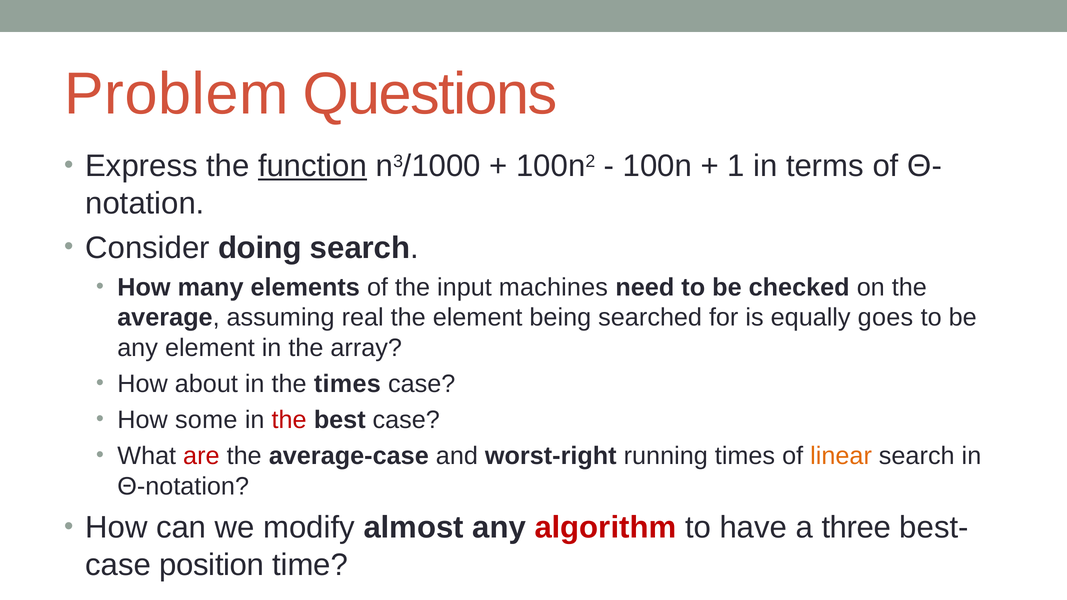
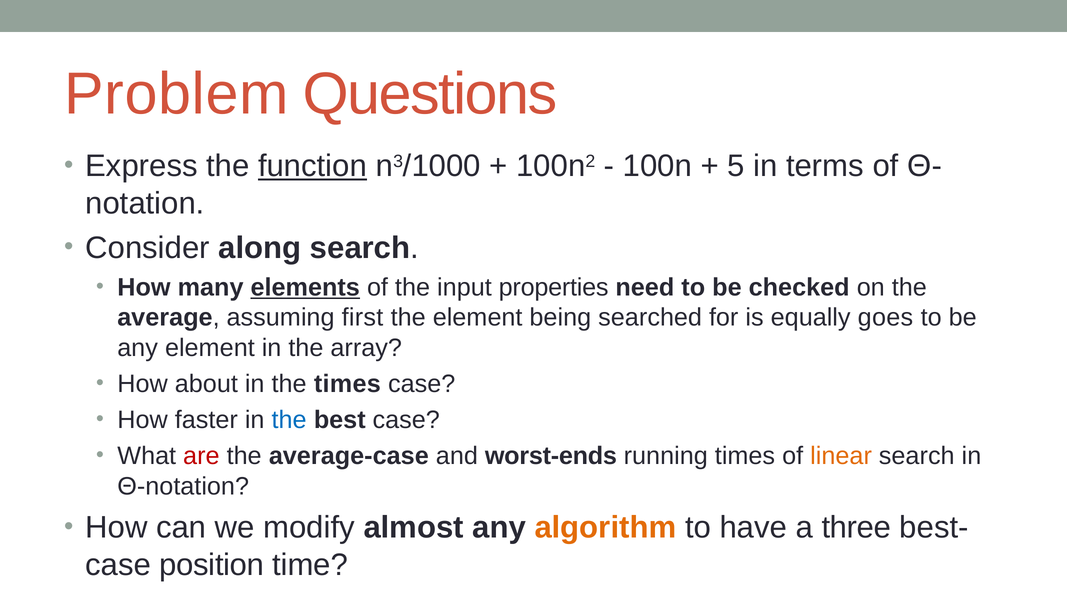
1: 1 -> 5 (736, 166)
doing: doing -> along (260, 248)
elements underline: none -> present (305, 287)
machines: machines -> properties (554, 287)
real: real -> first (363, 318)
some: some -> faster (206, 420)
the colour: red -> blue (289, 420)
worst-right: worst-right -> worst-ends (551, 456)
algorithm colour: red -> orange (605, 528)
